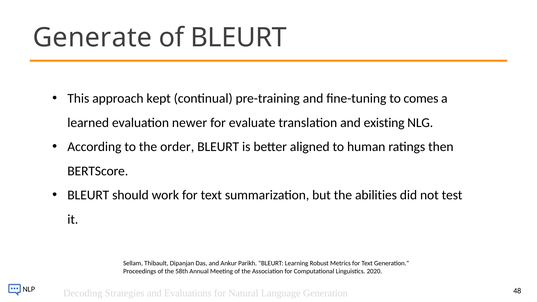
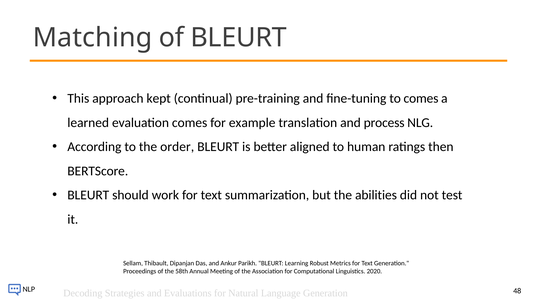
Generate: Generate -> Matching (93, 38)
evaluation newer: newer -> comes (190, 123)
evaluate: evaluate -> example (252, 123)
existing: existing -> process (384, 123)
